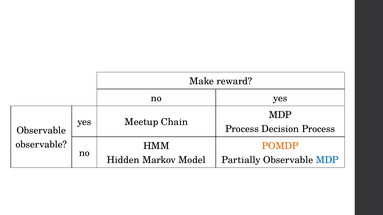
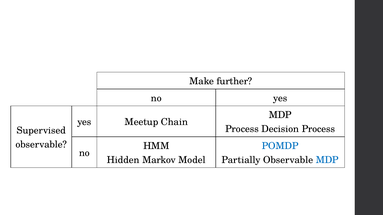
reward: reward -> further (234, 81)
Observable: Observable -> Supervised (41, 131)
POMDP colour: orange -> blue (280, 146)
